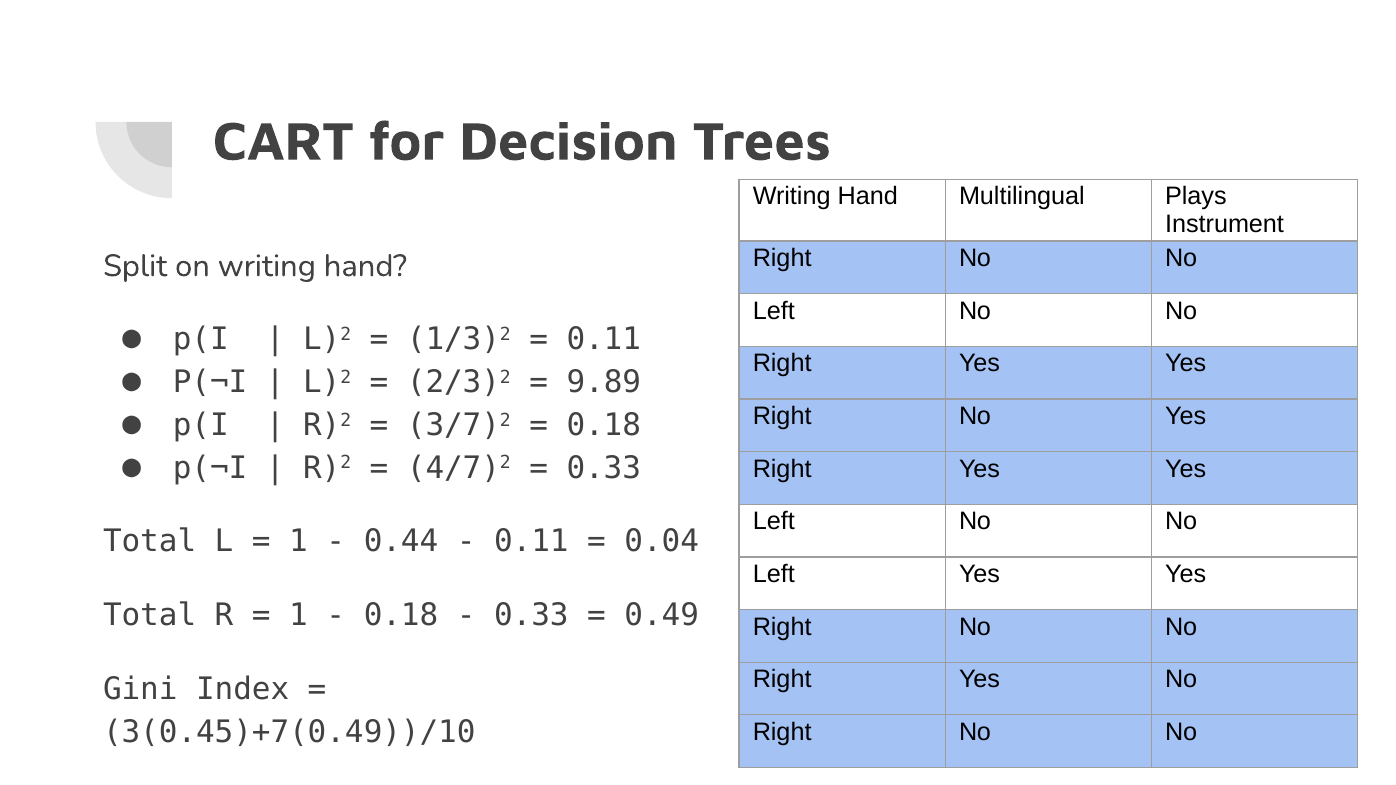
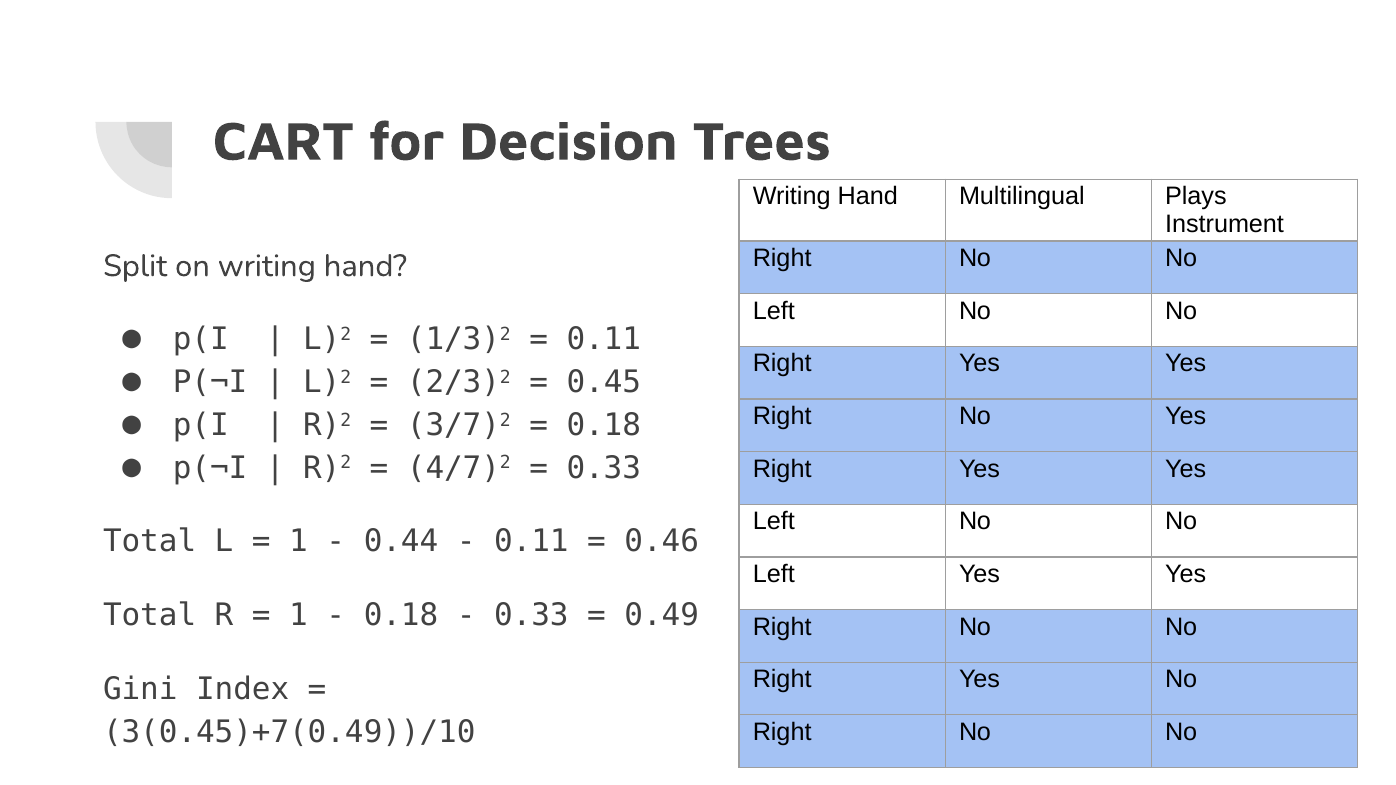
9.89: 9.89 -> 0.45 (604, 383)
0.04: 0.04 -> 0.46 (662, 542)
